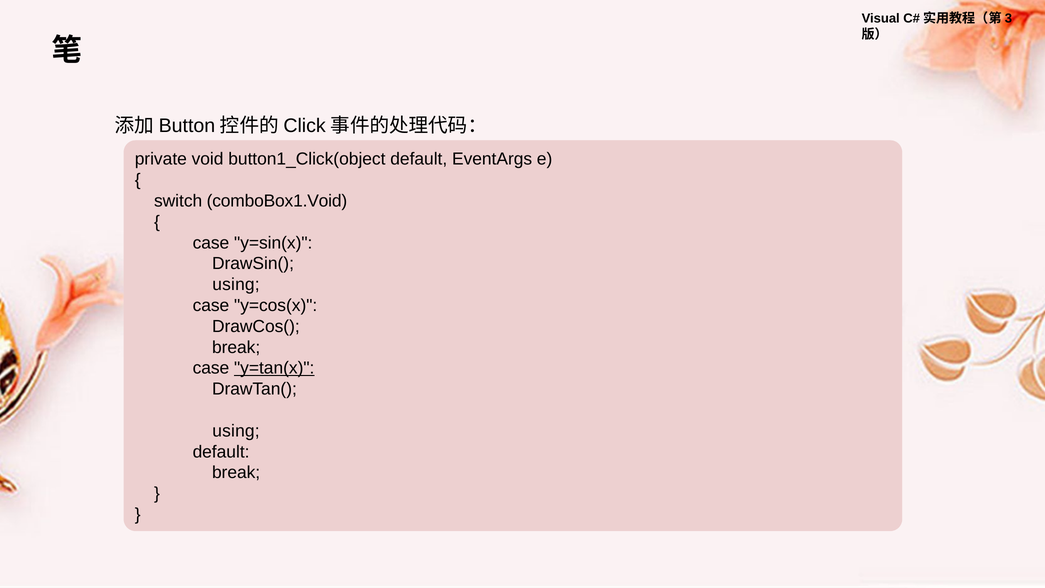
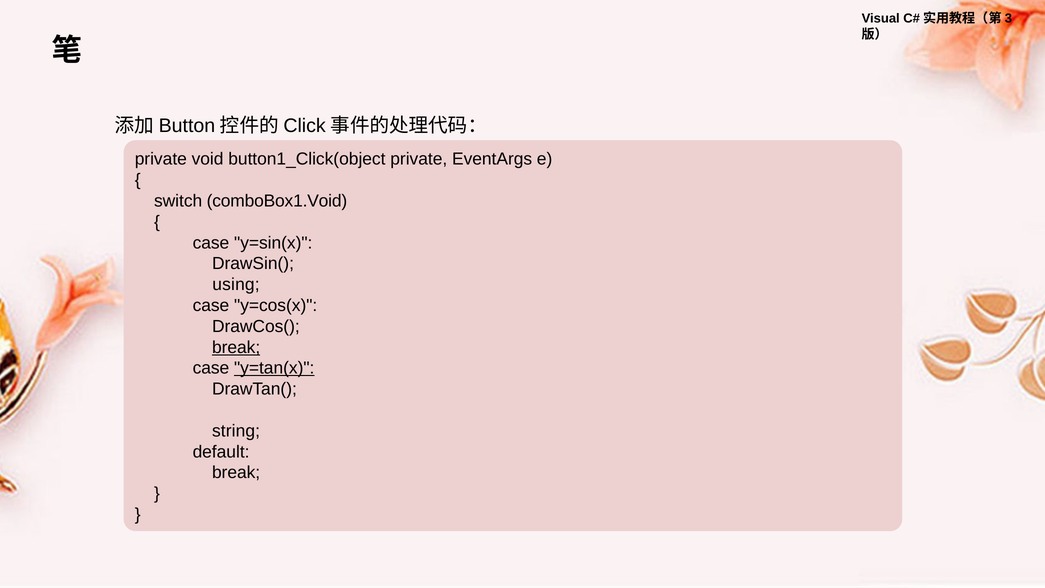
button1_Click(object default: default -> private (419, 159)
break underline: none -> present (236, 347)
using: using -> string (236, 431)
